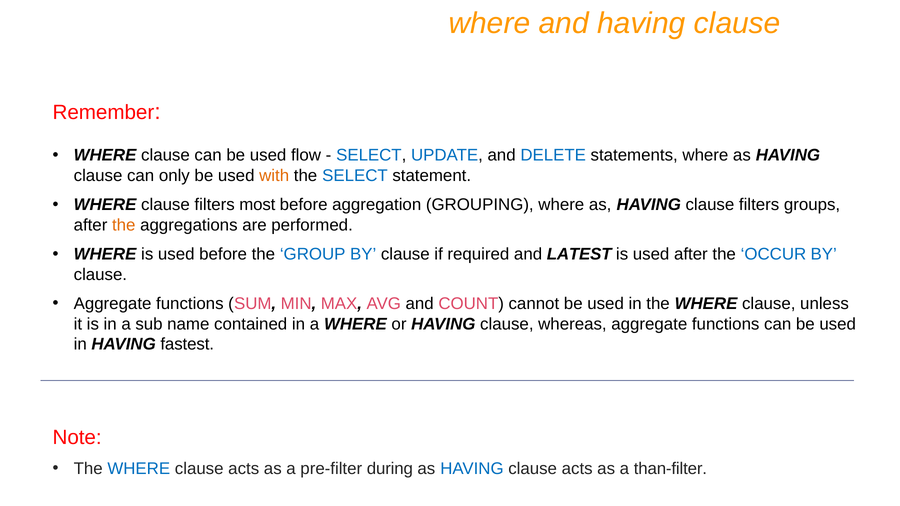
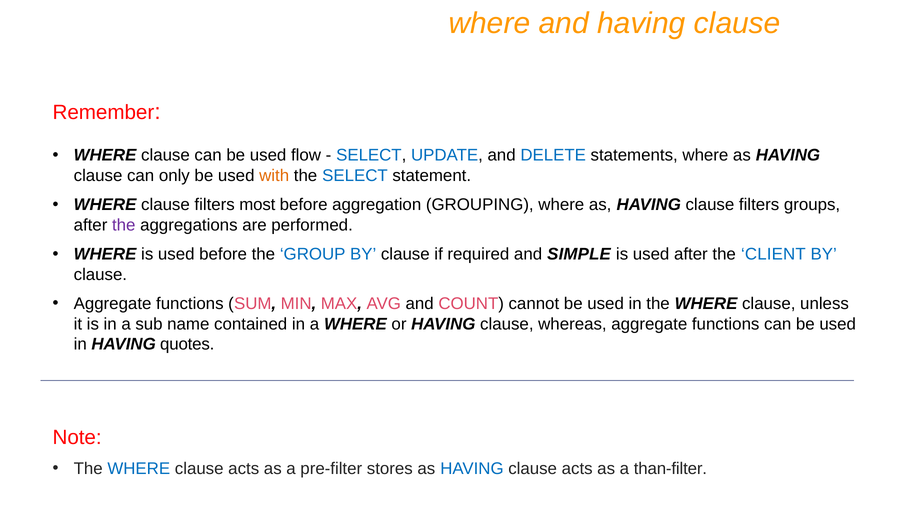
the colour: orange -> purple (124, 225)
LATEST: LATEST -> SIMPLE (579, 254)
OCCUR: OCCUR -> CLIENT (773, 254)
fastest: fastest -> quotes (187, 344)
during: during -> stores (390, 469)
